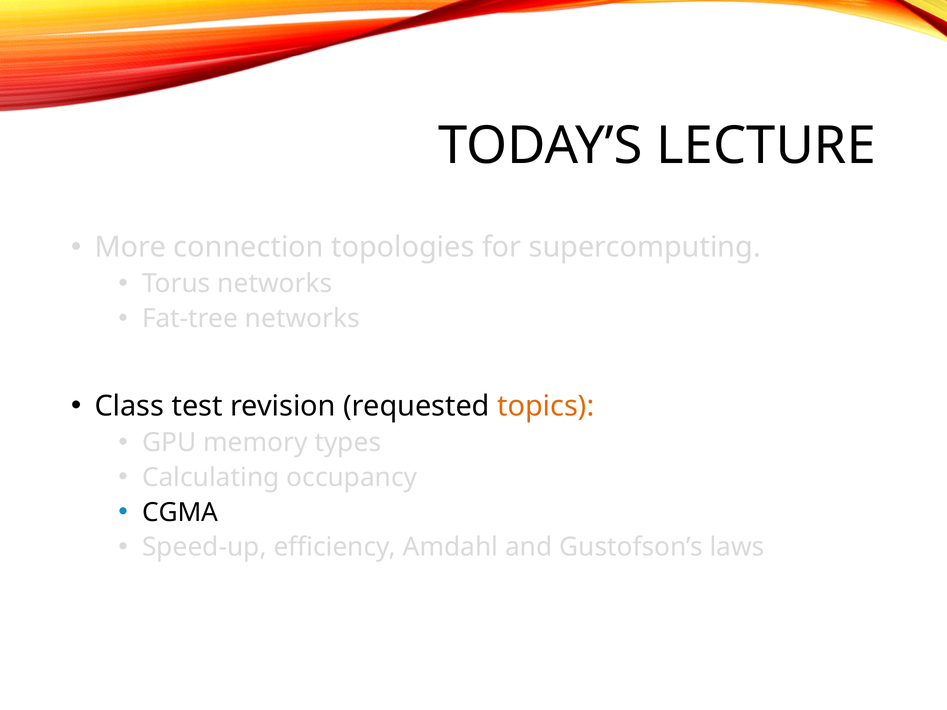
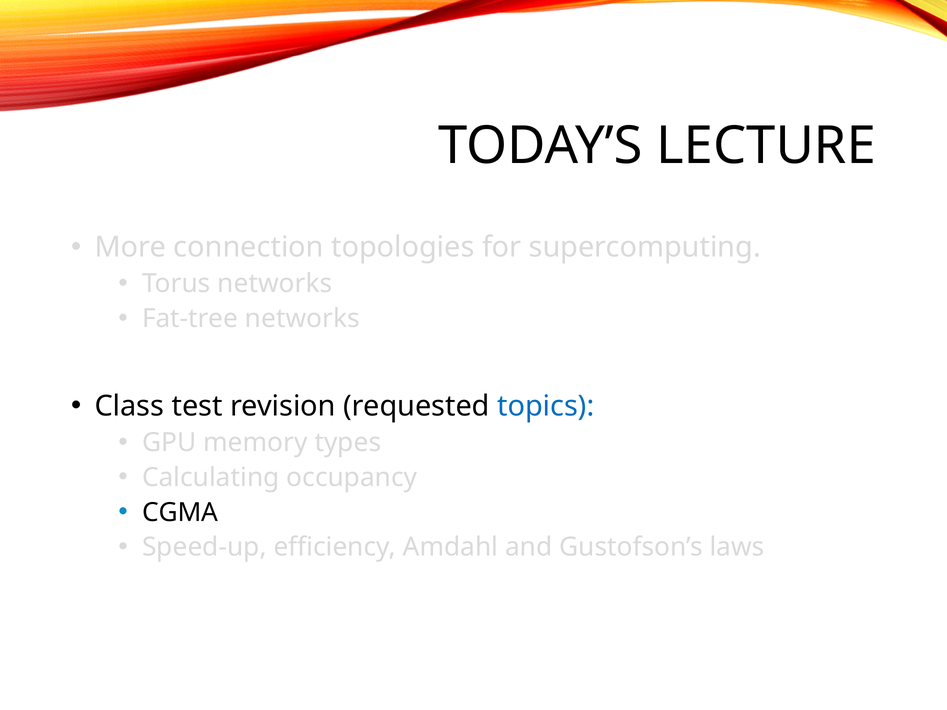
topics colour: orange -> blue (546, 406)
